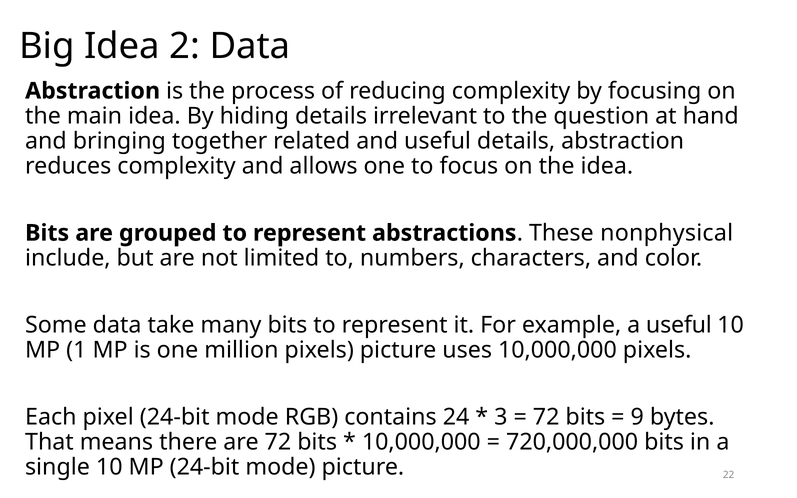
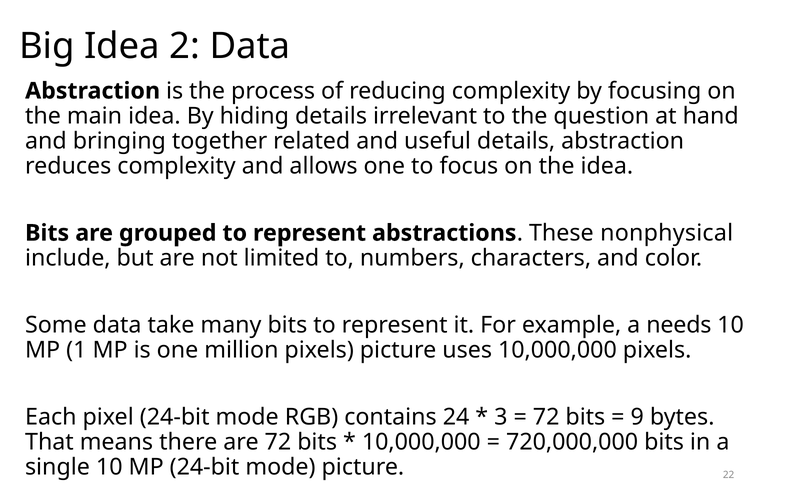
a useful: useful -> needs (679, 325)
